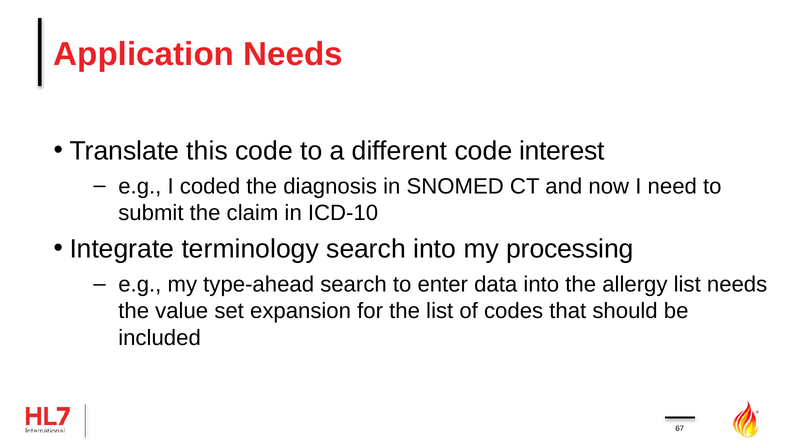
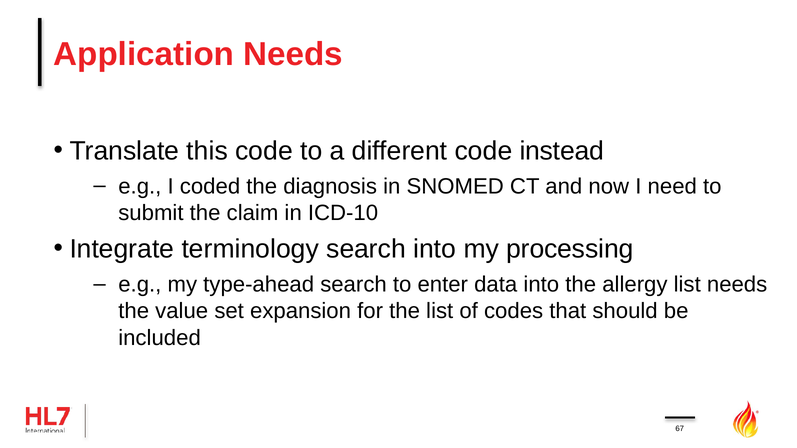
interest: interest -> instead (562, 151)
